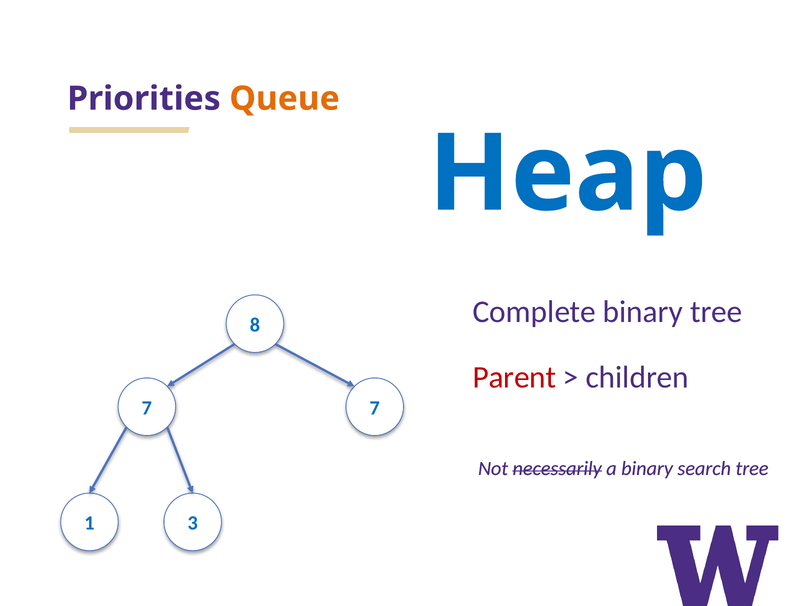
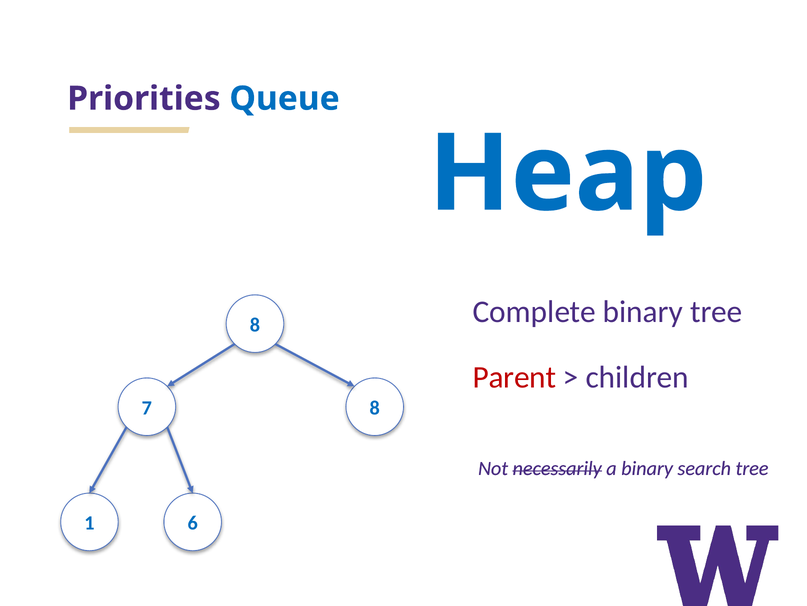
Queue colour: orange -> blue (285, 99)
7 7: 7 -> 8 (375, 408)
3: 3 -> 6 (193, 523)
